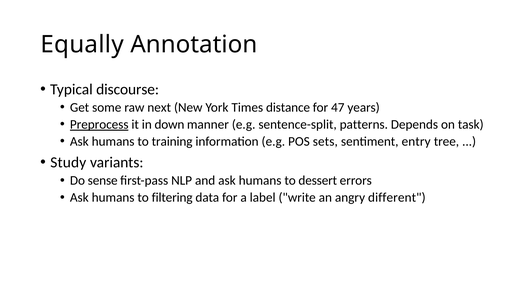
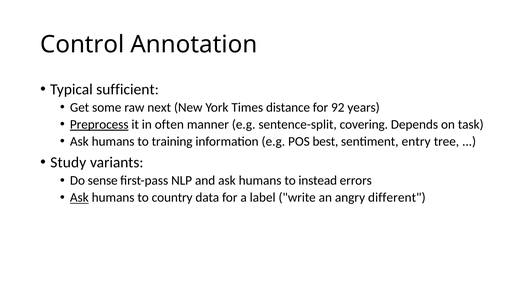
Equally: Equally -> Control (82, 44)
discourse: discourse -> sufficient (128, 89)
47: 47 -> 92 (338, 107)
down: down -> often (169, 124)
patterns: patterns -> covering (364, 124)
sets: sets -> best (325, 141)
dessert: dessert -> instead (318, 181)
Ask underline: none -> present (79, 198)
filtering: filtering -> country (172, 198)
